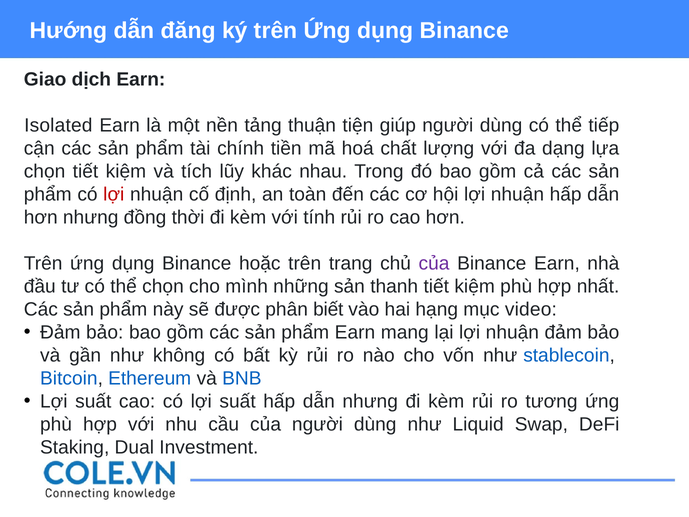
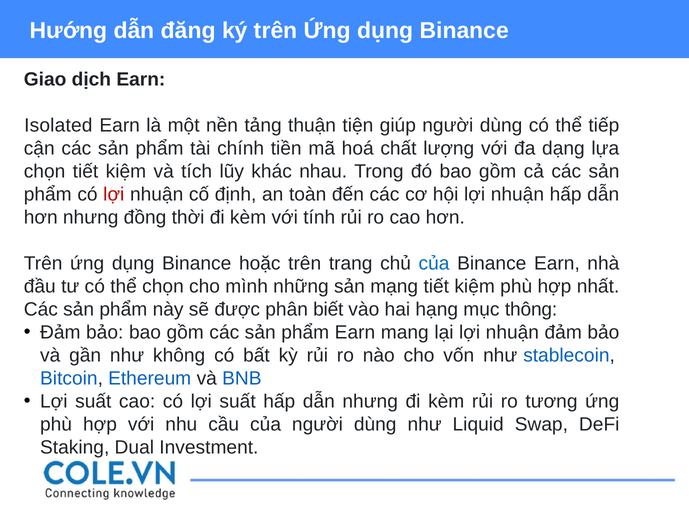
của colour: purple -> blue (434, 263)
thanh: thanh -> mạng (394, 286)
video: video -> thông (531, 309)
